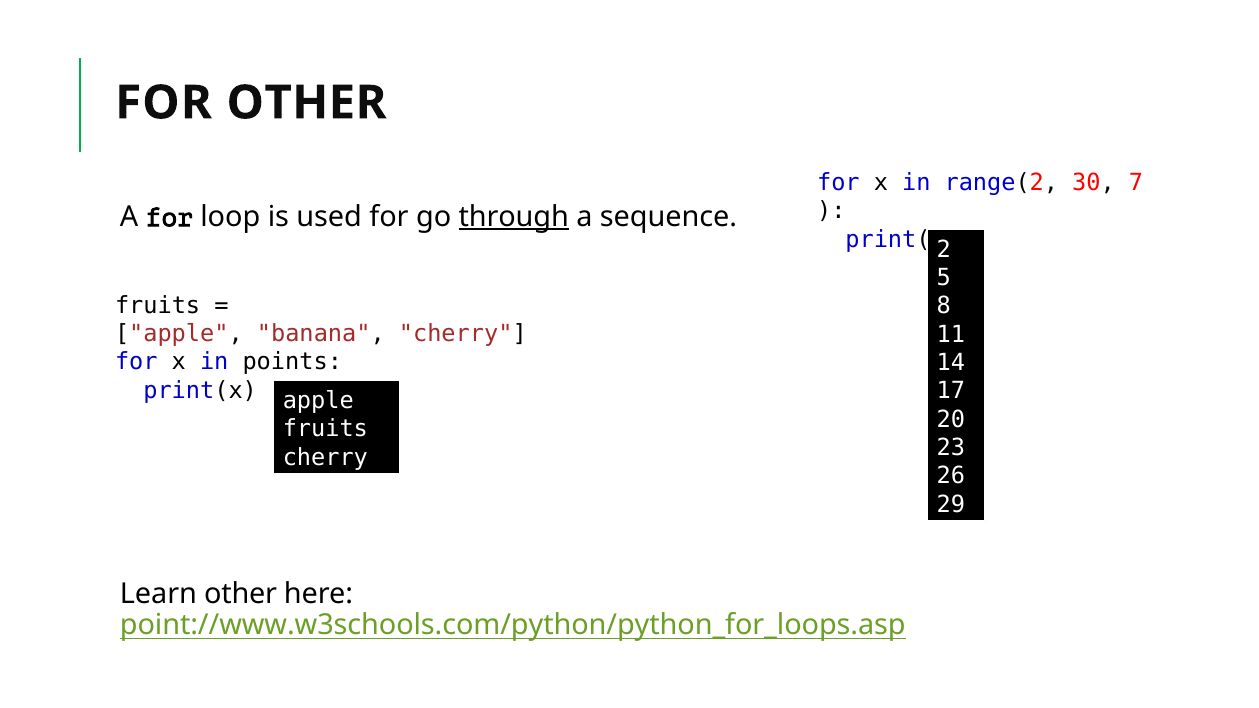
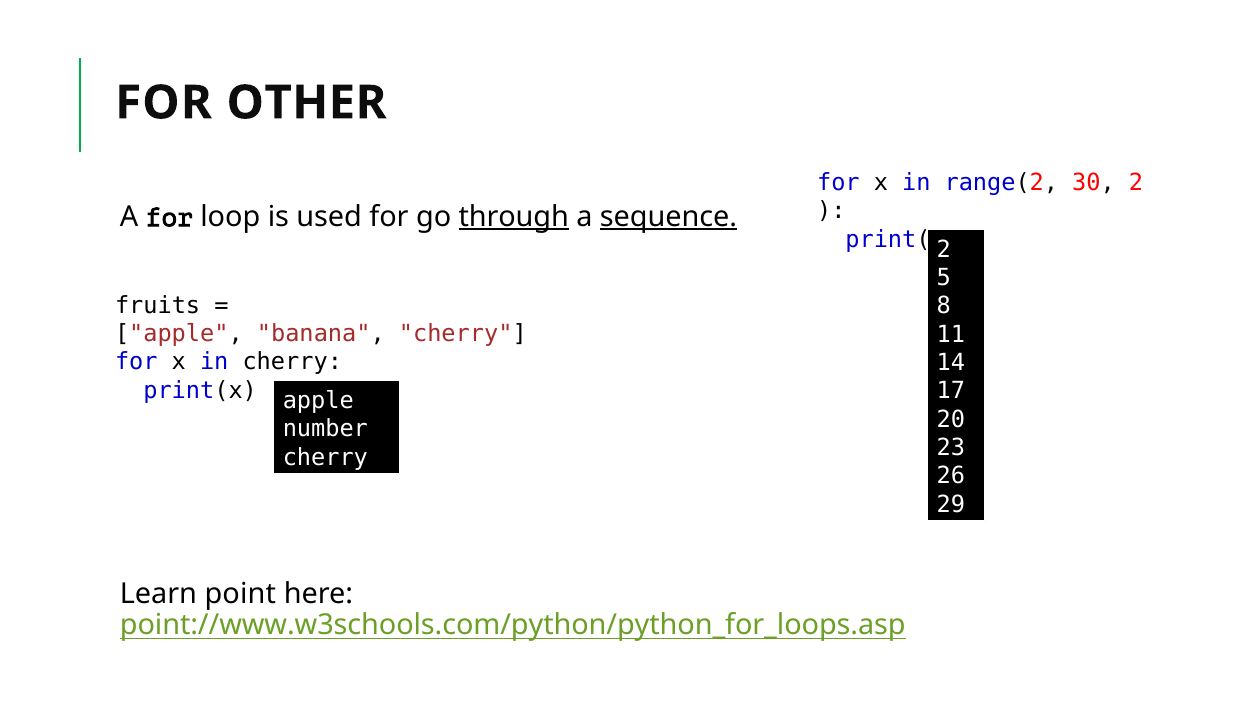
30 7: 7 -> 2 (1136, 183)
sequence underline: none -> present (669, 217)
in points: points -> cherry (292, 362)
fruits: fruits -> number (325, 429)
Learn other: other -> point (240, 594)
